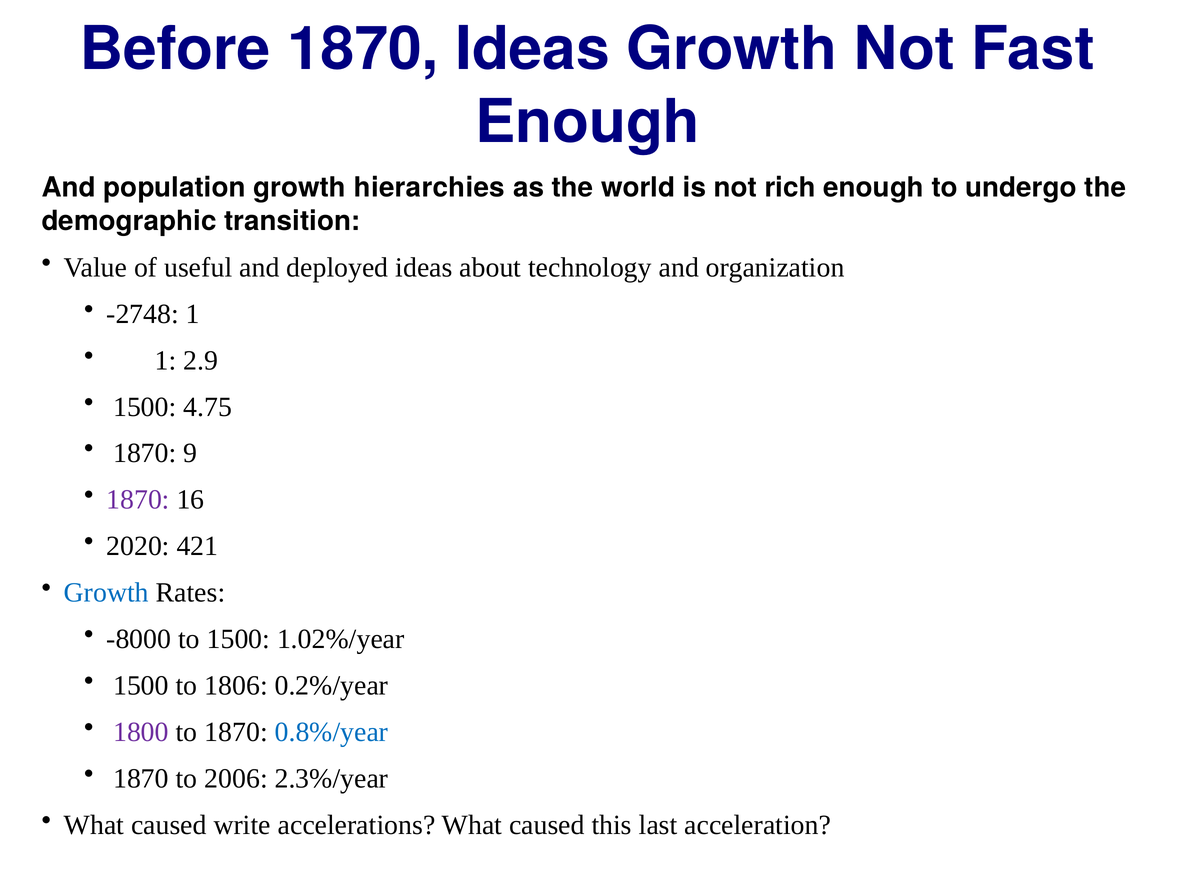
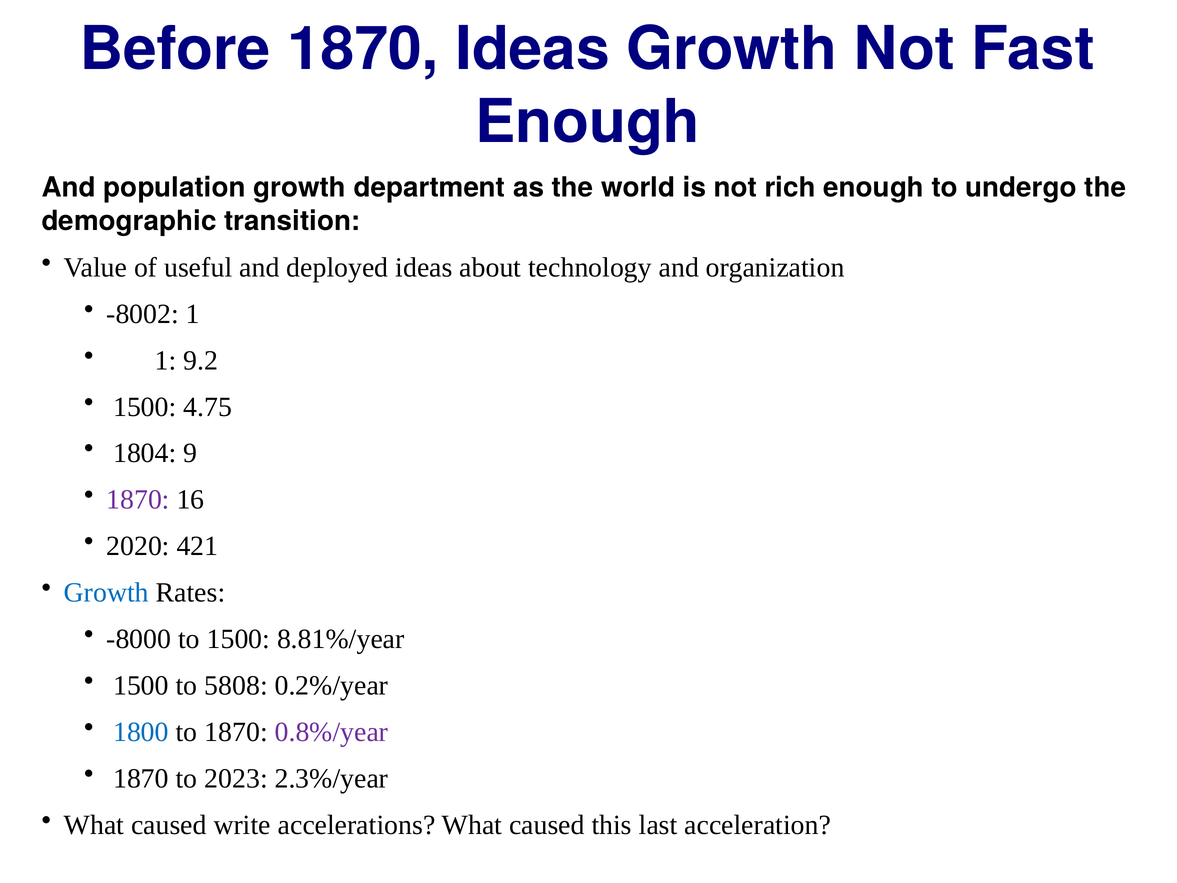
hierarchies: hierarchies -> department (429, 188)
-2748: -2748 -> -8002 (143, 314)
2.9: 2.9 -> 9.2 (201, 360)
1870: 1870 -> 1804 (145, 453)
1.02%/year: 1.02%/year -> 8.81%/year (341, 639)
1806: 1806 -> 5808 (236, 685)
1800 colour: purple -> blue (141, 732)
0.8%/year colour: blue -> purple (331, 732)
2006: 2006 -> 2023 (236, 778)
